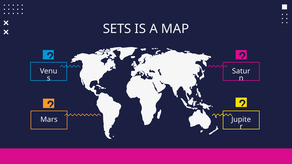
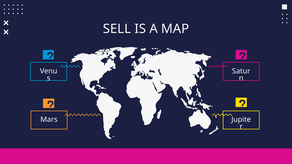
SETS: SETS -> SELL (117, 29)
